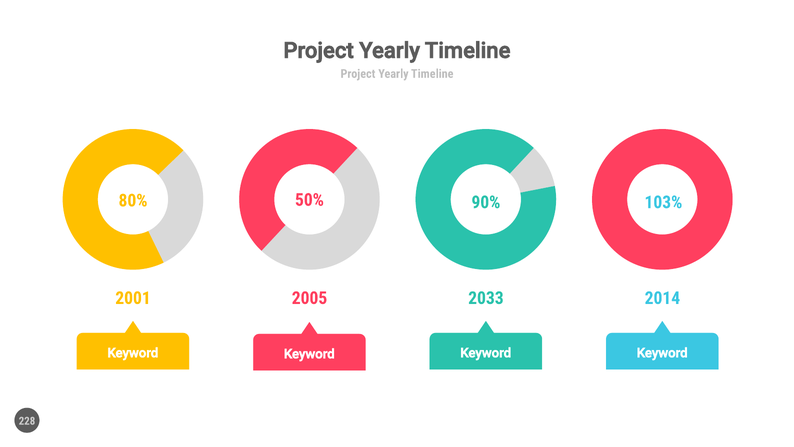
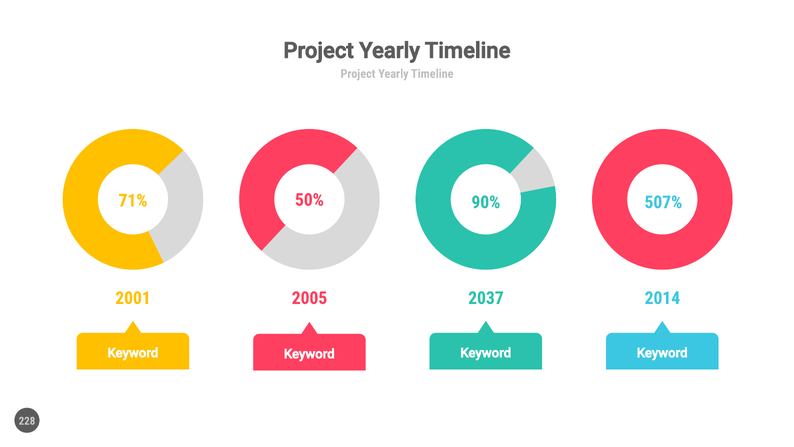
80%: 80% -> 71% (133, 200)
103%: 103% -> 507% (663, 202)
2033: 2033 -> 2037 (486, 298)
